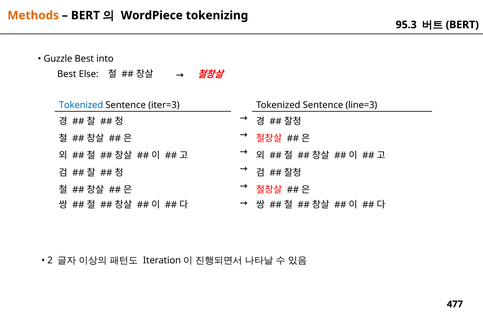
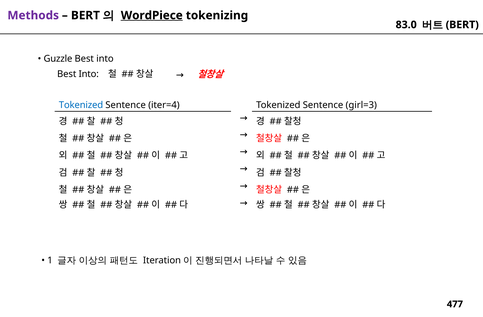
Methods colour: orange -> purple (33, 15)
WordPiece underline: none -> present (152, 15)
95.3: 95.3 -> 83.0 (406, 25)
Else: Else -> Into (89, 74)
iter=3: iter=3 -> iter=4 (164, 105)
line=3: line=3 -> girl=3 (361, 105)
2: 2 -> 1 (50, 261)
